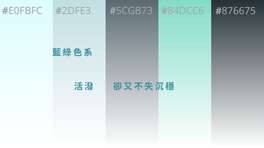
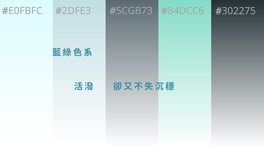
876675: 876675 -> 302275 (239, 11)
